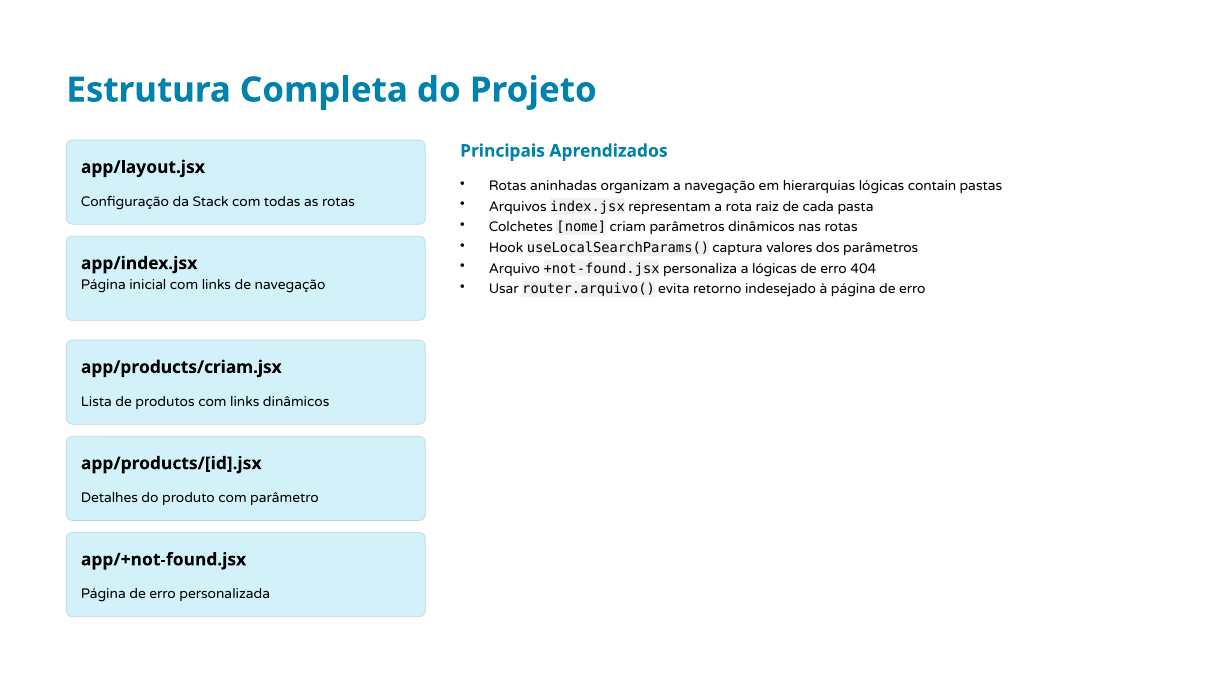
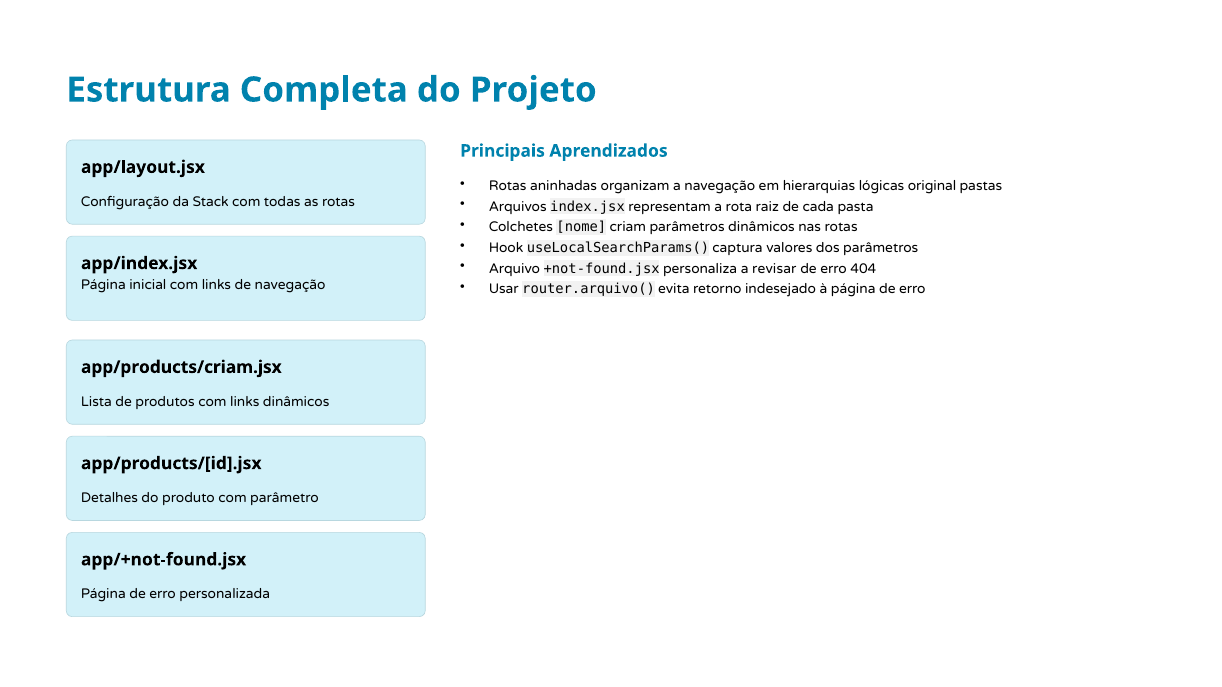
contain: contain -> original (932, 186)
a lógicas: lógicas -> revisar (774, 269)
